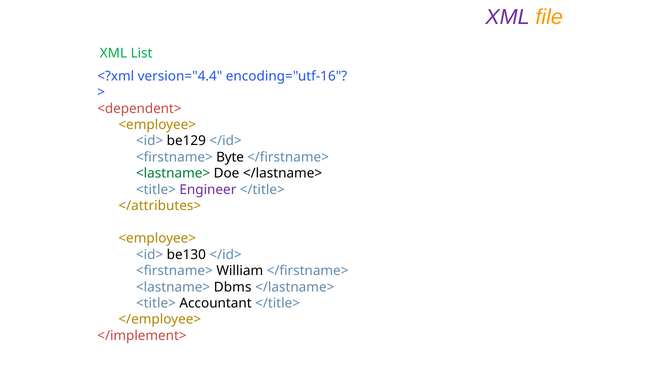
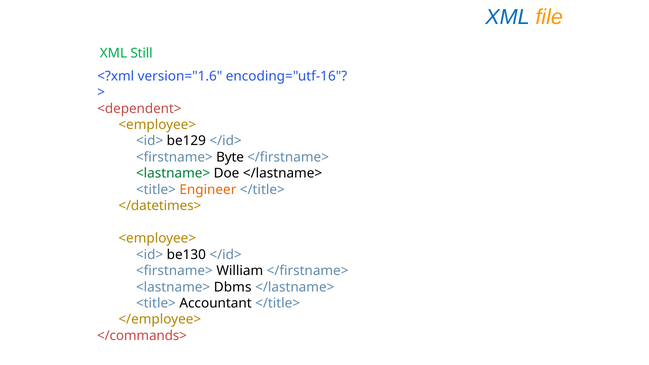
XML colour: purple -> blue (507, 17)
List: List -> Still (142, 53)
version="4.4: version="4.4 -> version="1.6 (180, 76)
Engineer colour: purple -> orange (208, 190)
</attributes>: </attributes> -> </datetimes> (160, 206)
</implement>: </implement> -> </commands> (142, 336)
